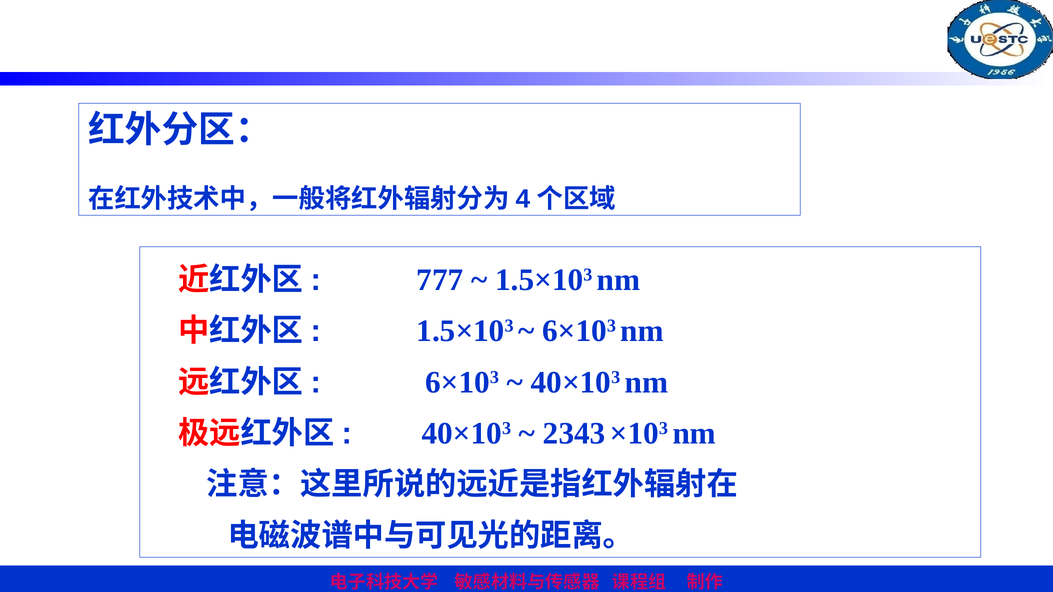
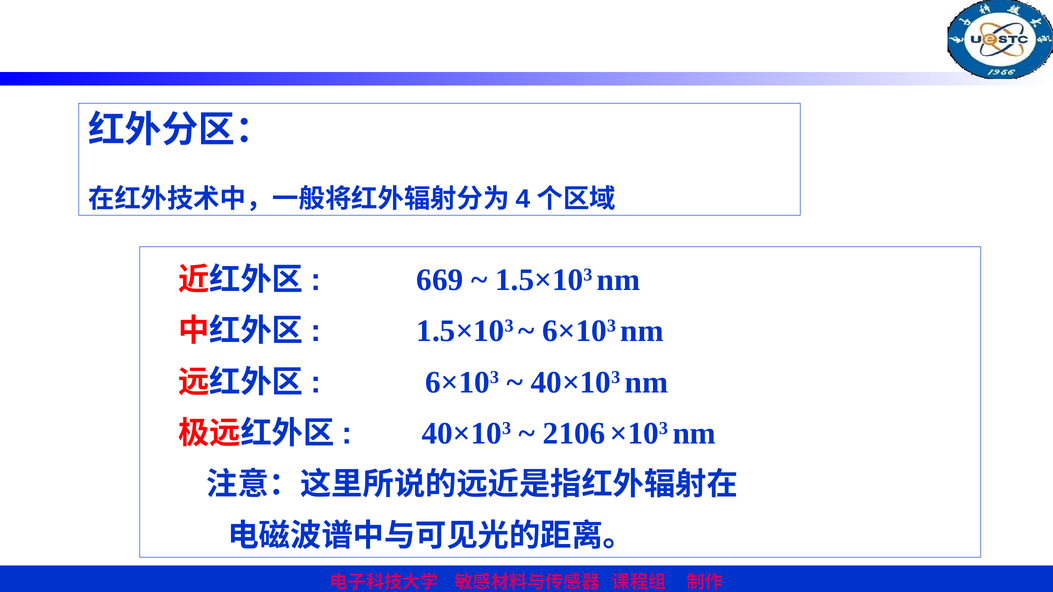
777: 777 -> 669 (440, 280)
2343: 2343 -> 2106 (574, 434)
